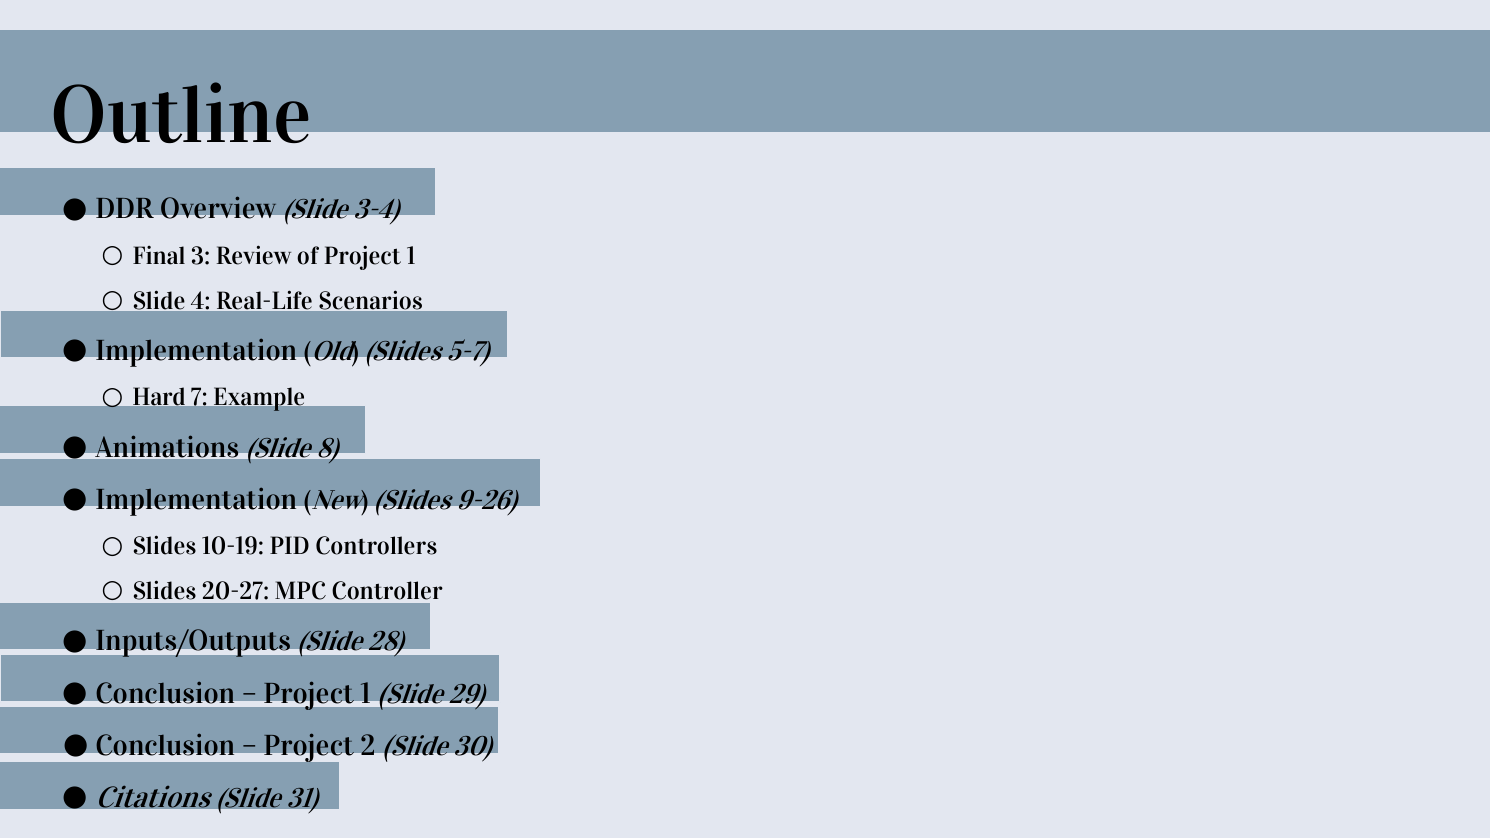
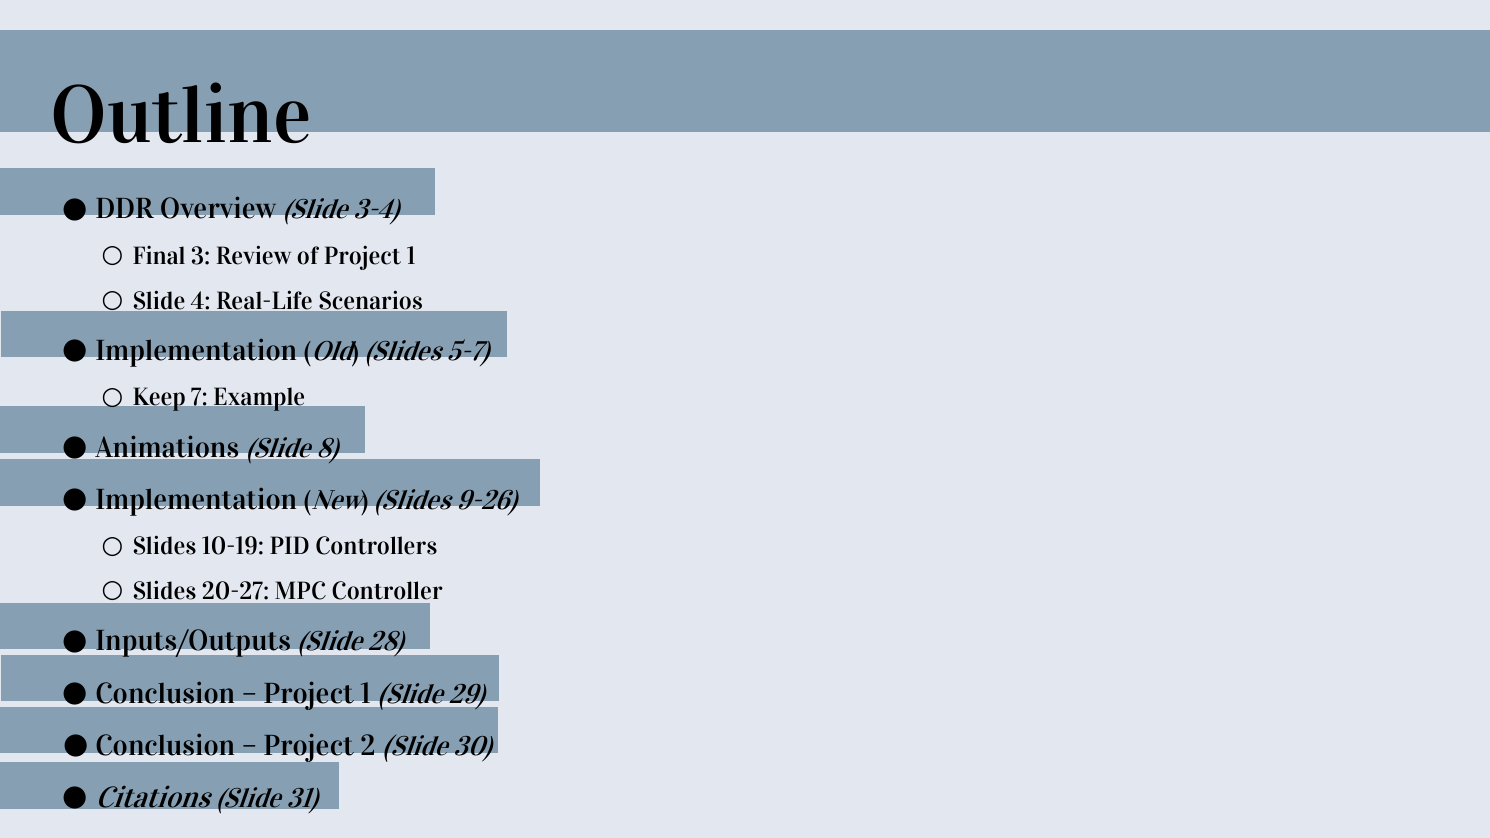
Hard: Hard -> Keep (159, 398)
